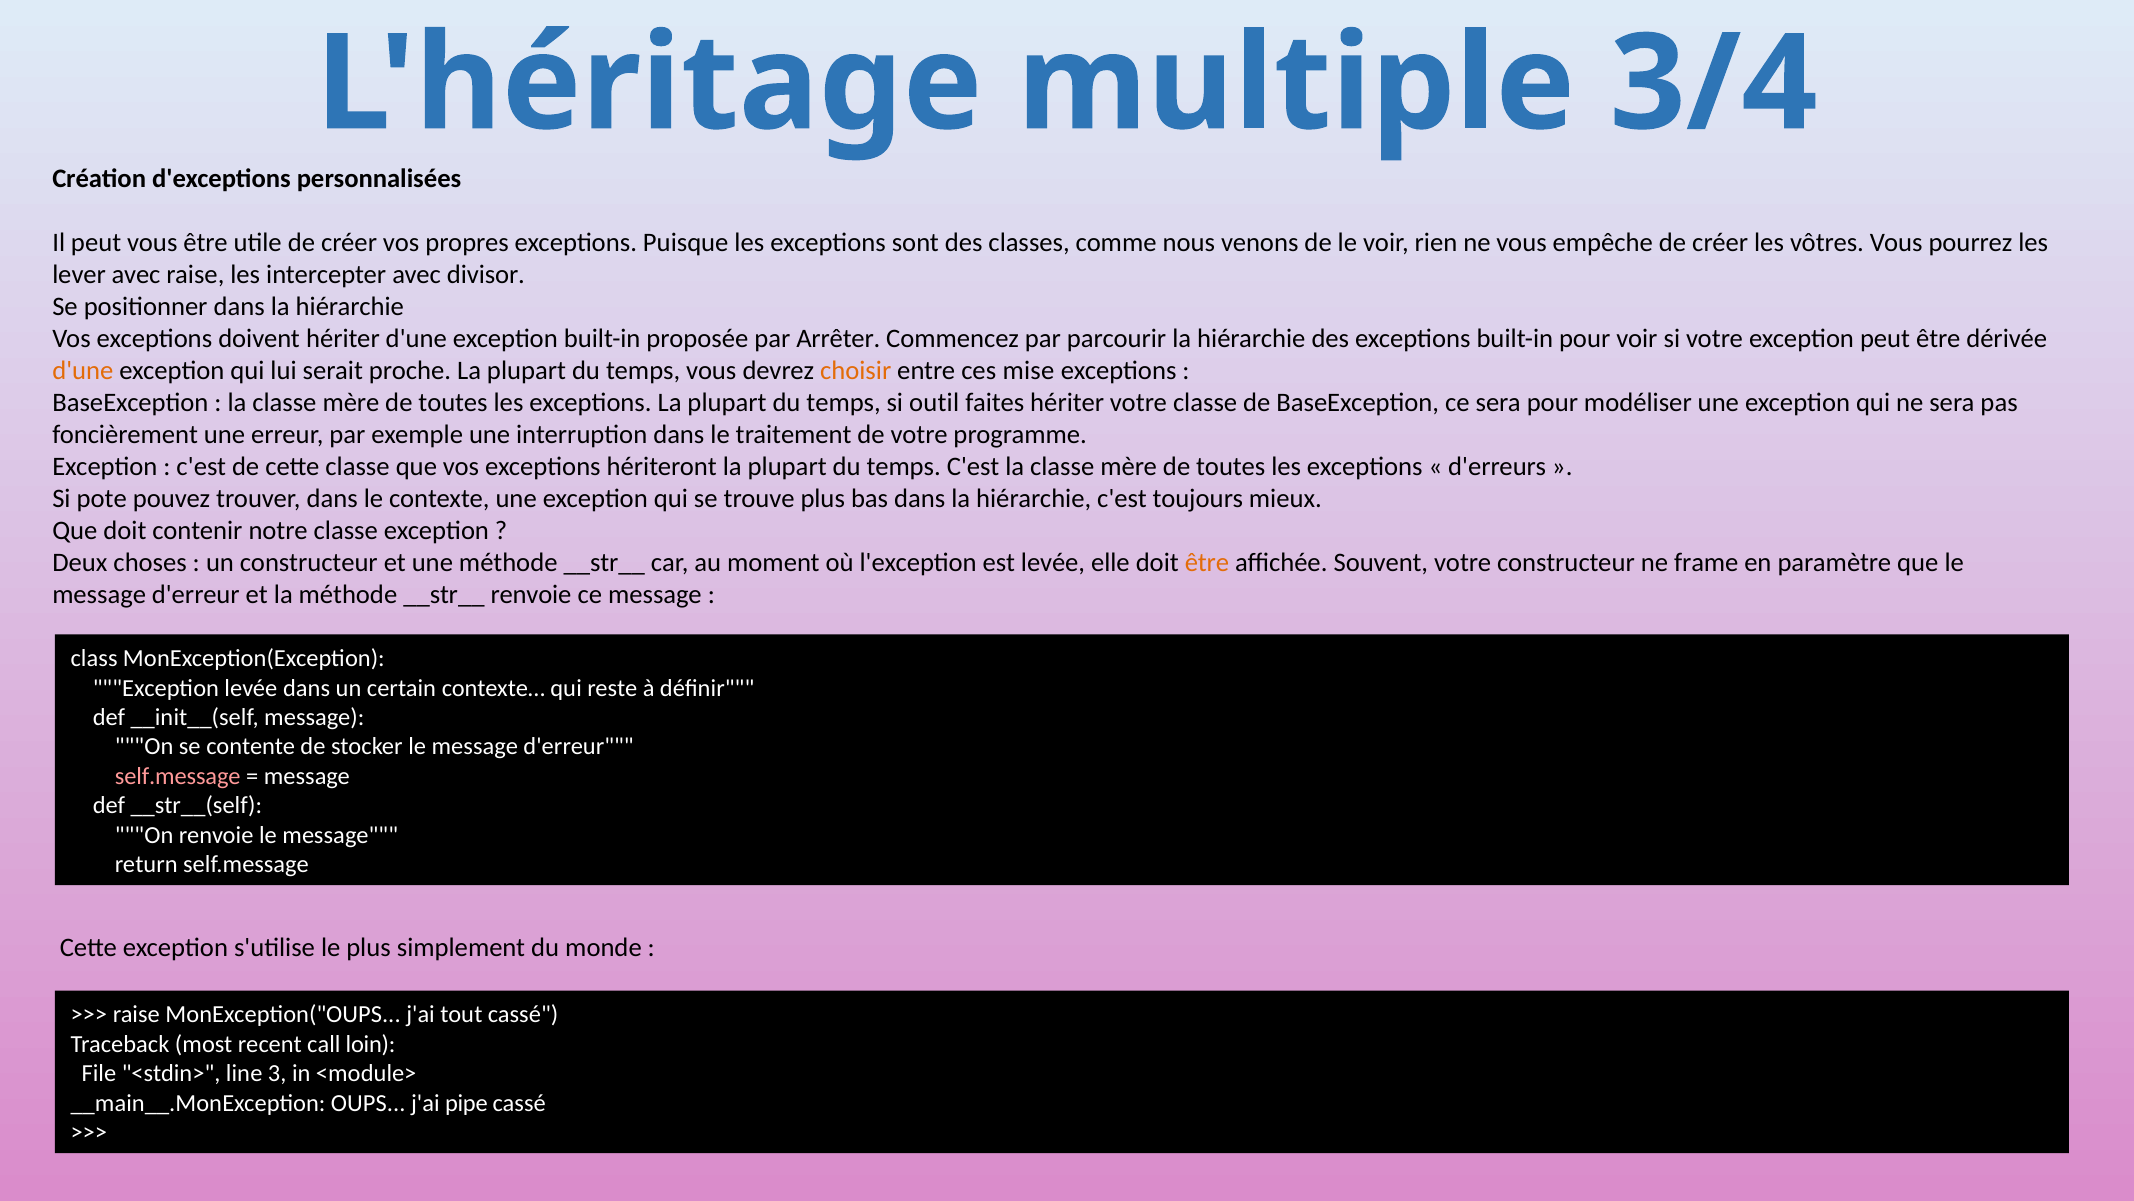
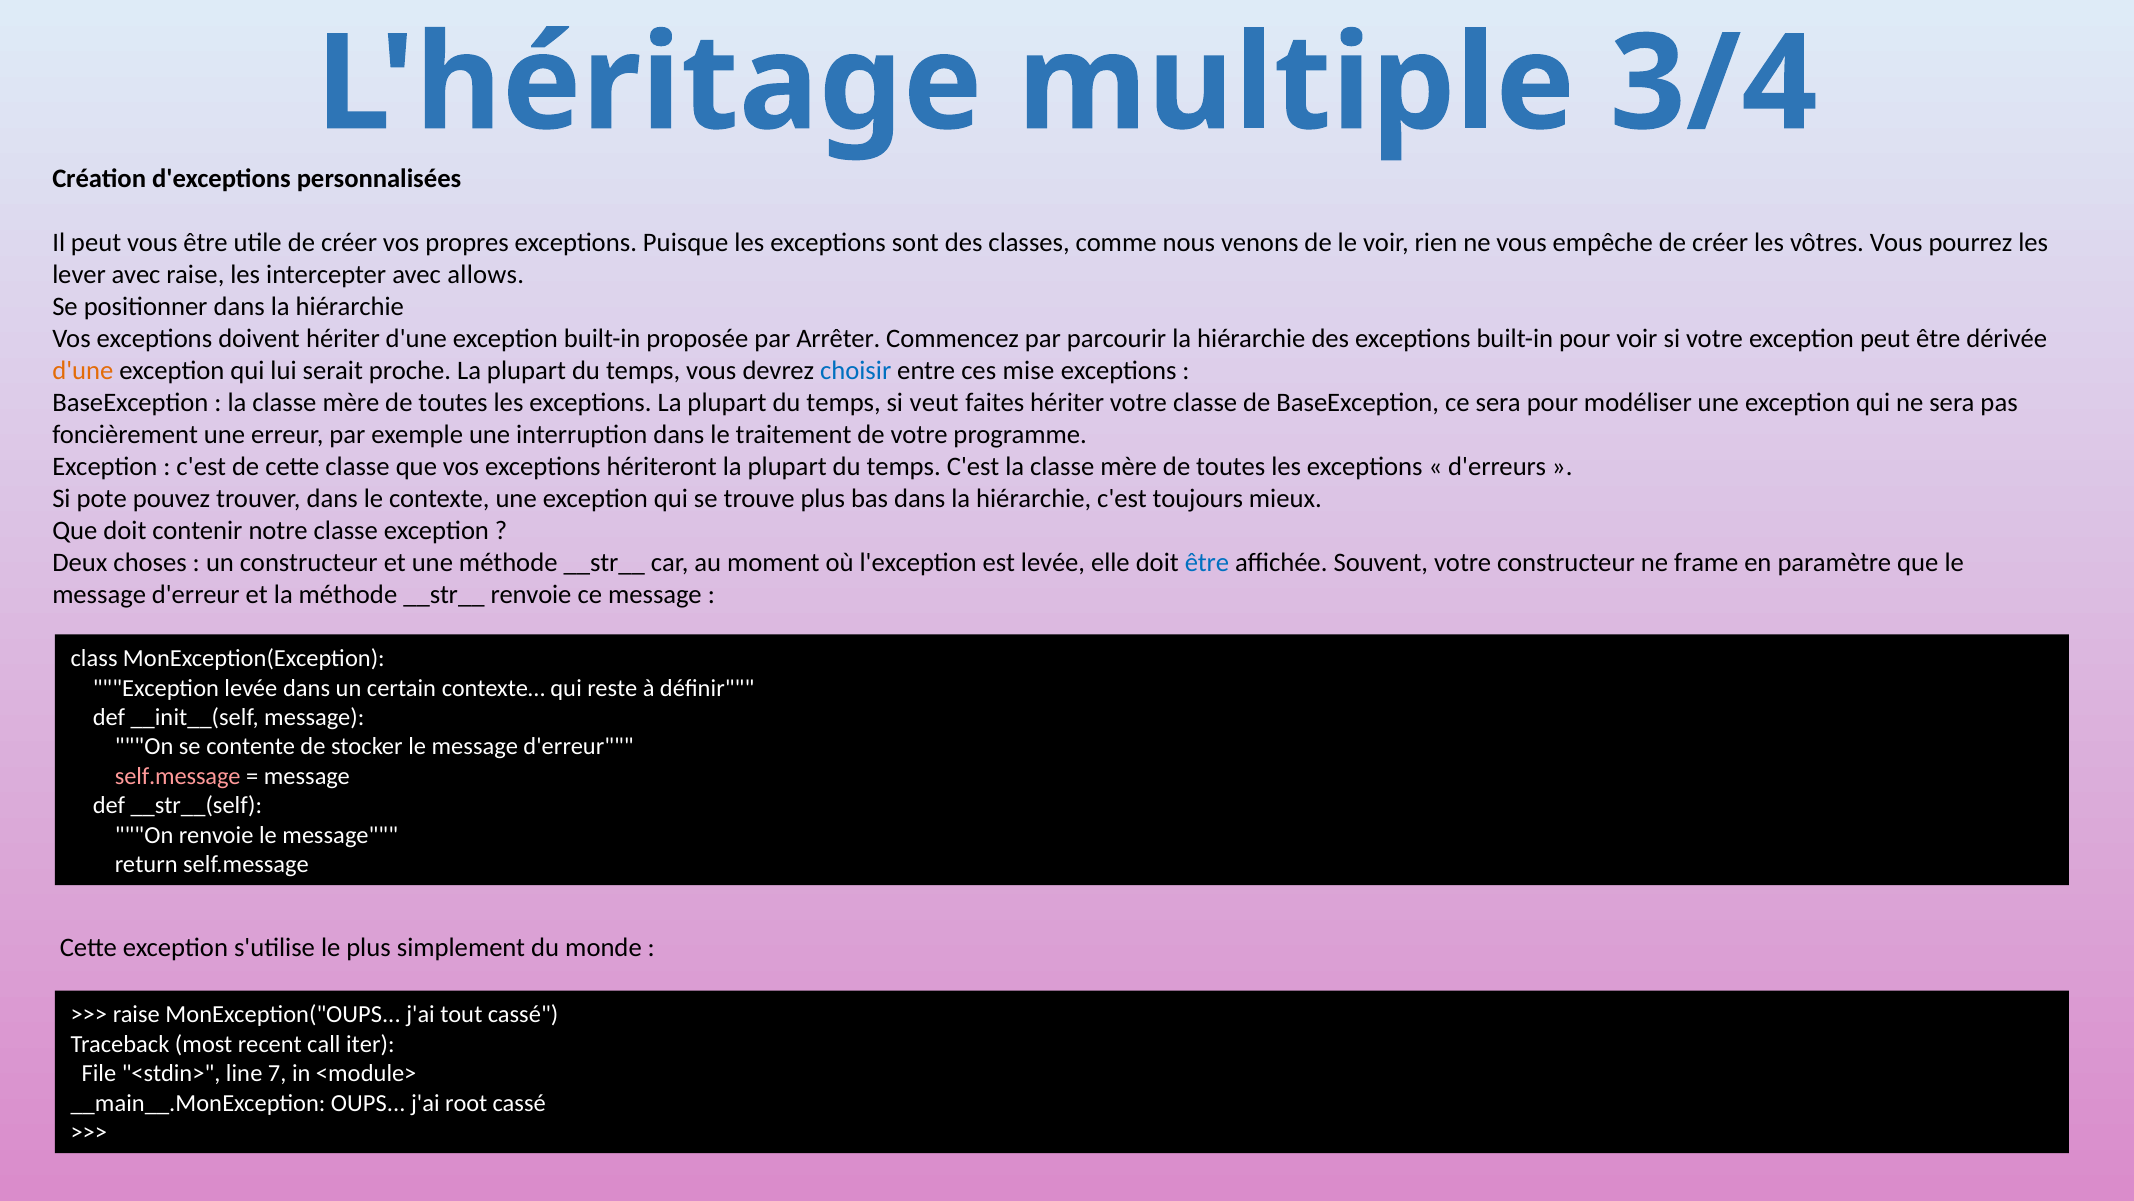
divisor: divisor -> allows (486, 274)
choisir colour: orange -> blue (856, 370)
outil: outil -> veut (934, 402)
être colour: orange -> blue (1207, 562)
loin: loin -> iter (370, 1044)
3: 3 -> 7 (277, 1073)
pipe: pipe -> root (466, 1102)
